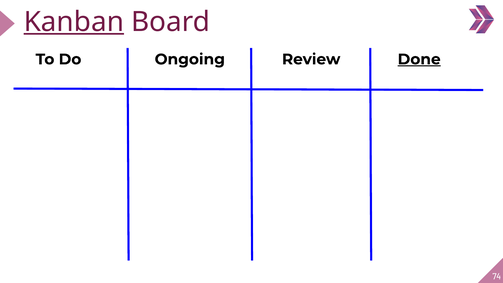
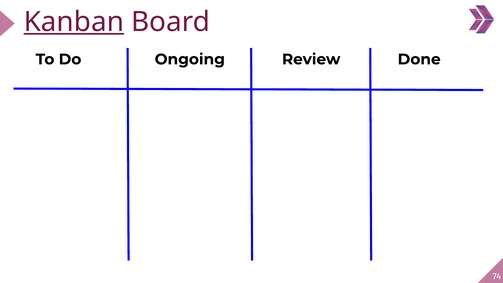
Done underline: present -> none (419, 59)
